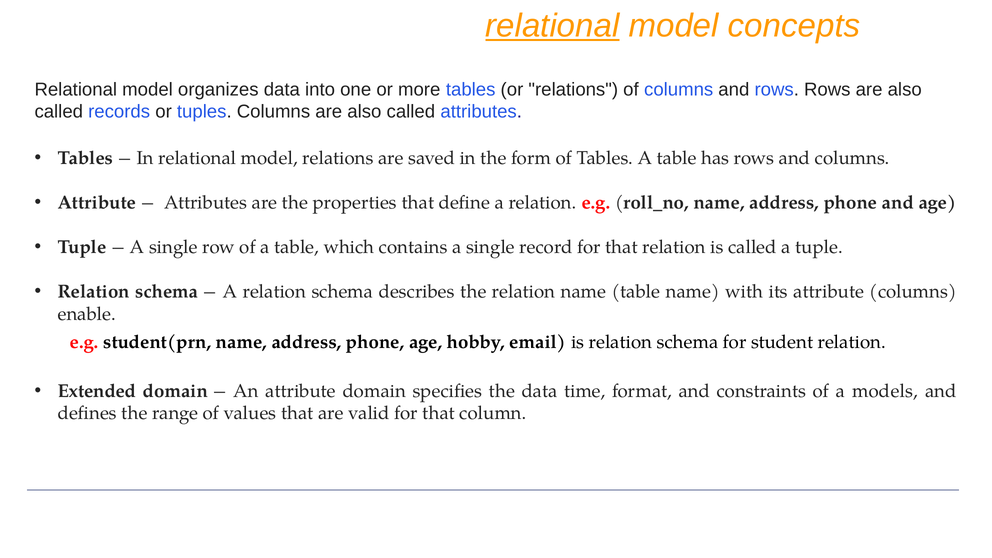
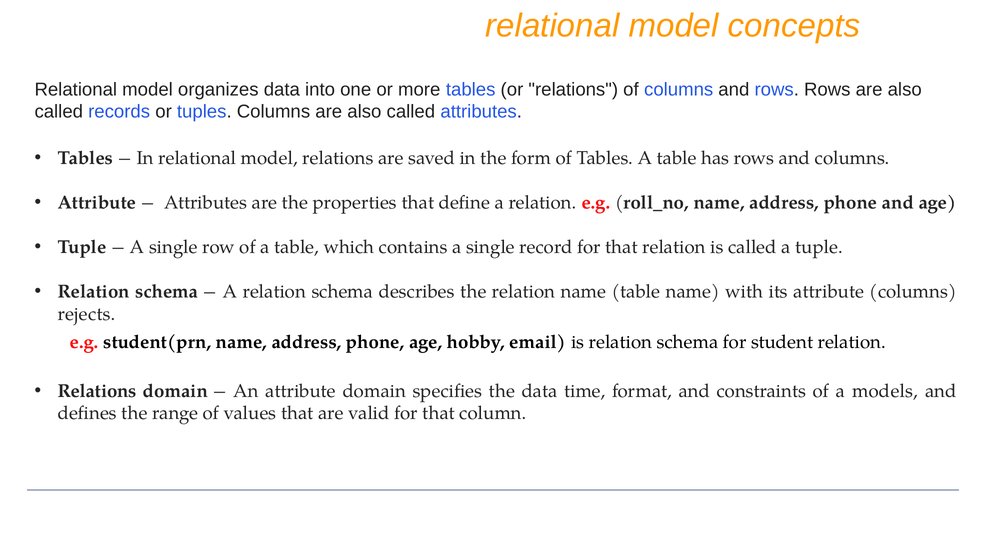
relational underline: present -> none (552, 26)
enable: enable -> rejects (87, 314)
Extended: Extended -> Relations (97, 391)
